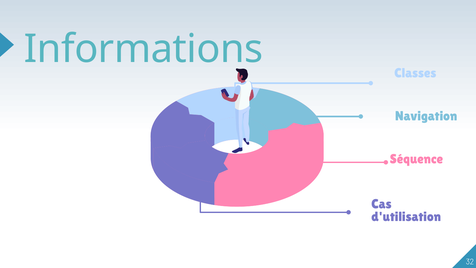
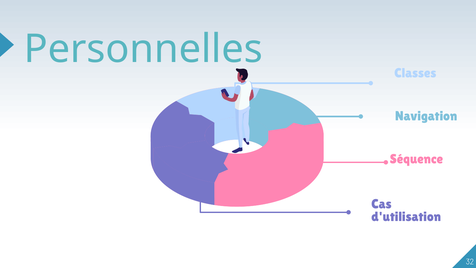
Informations: Informations -> Personnelles (143, 49)
